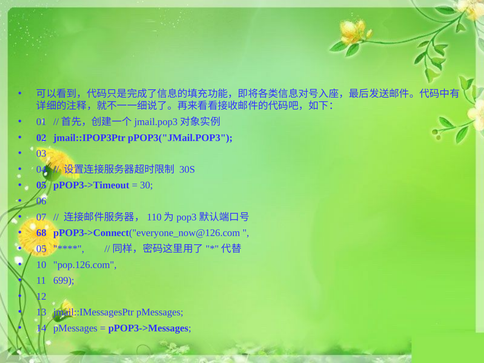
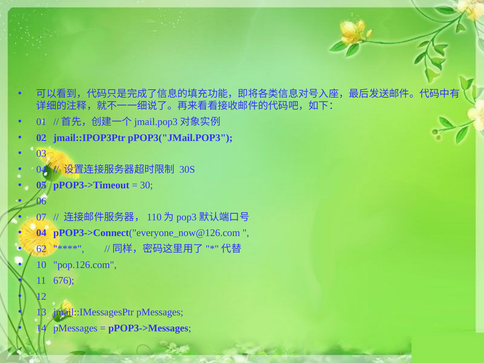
68: 68 -> 04 (41, 233)
05: 05 -> 62 (41, 249)
699: 699 -> 676 (64, 281)
